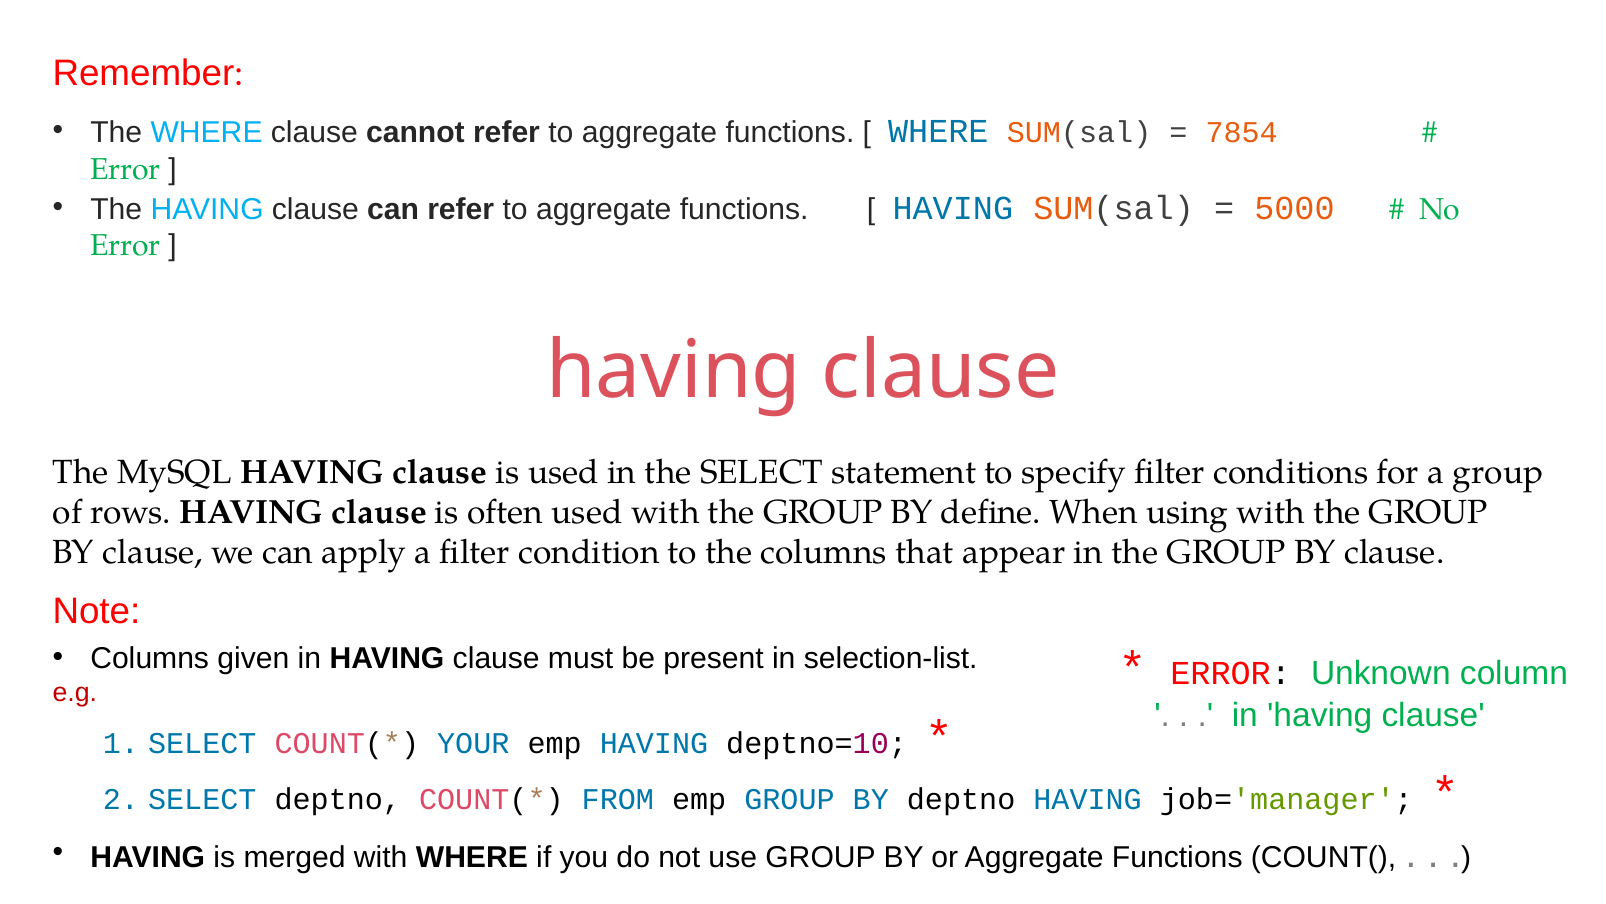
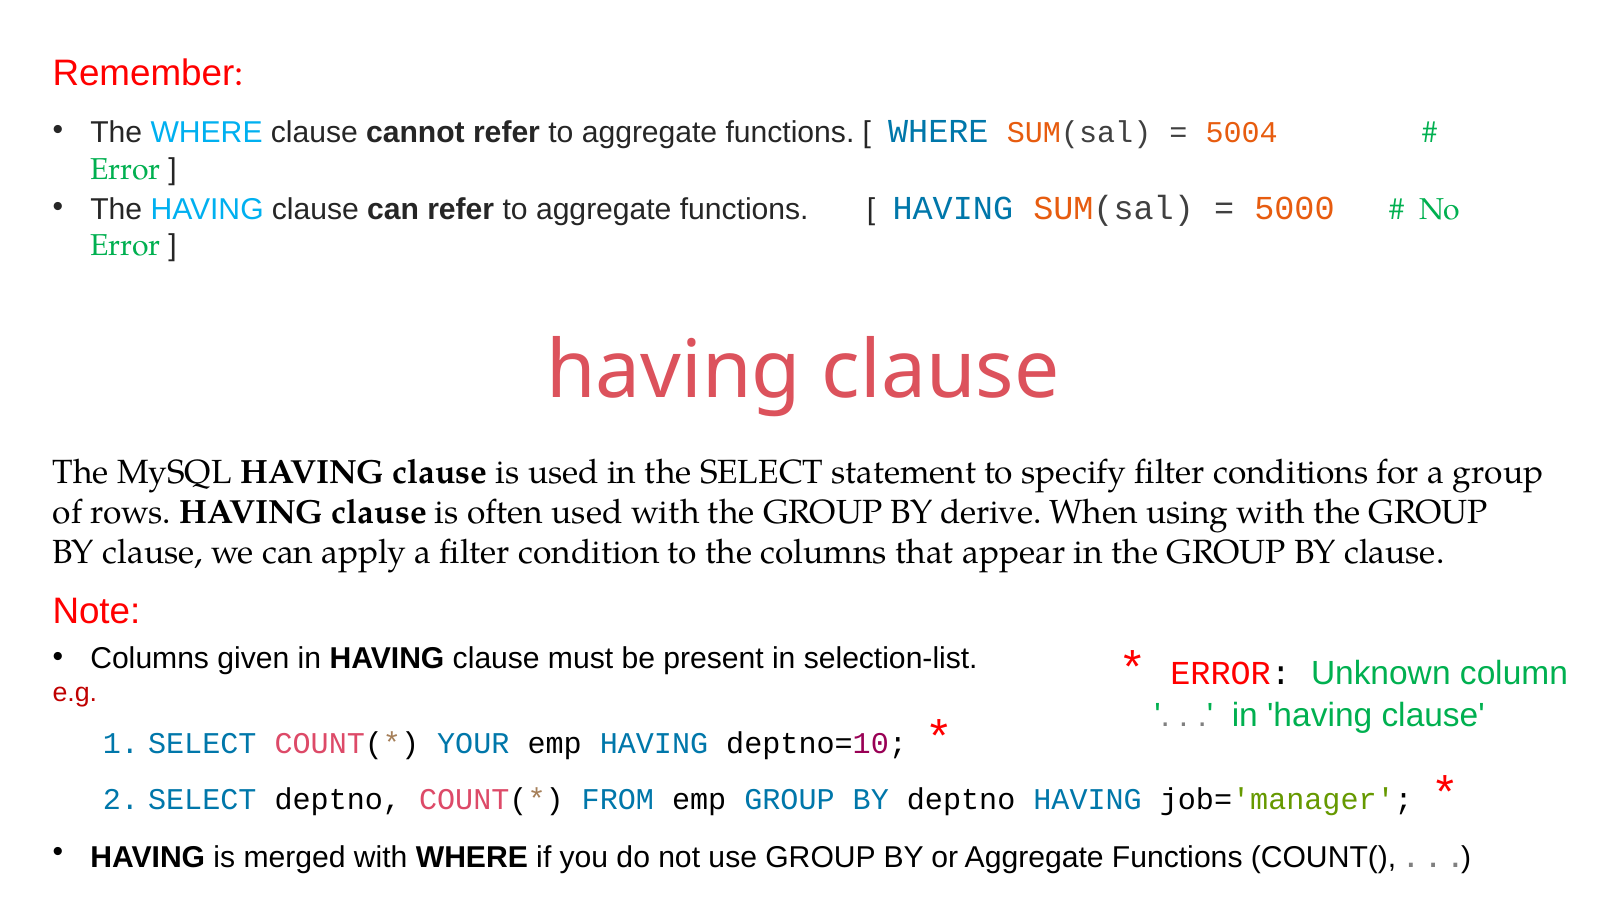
7854: 7854 -> 5004 (1242, 133)
define: define -> derive (991, 512)
